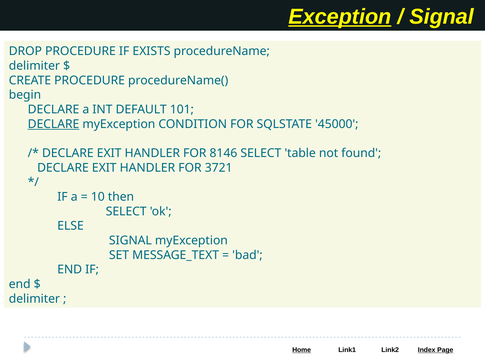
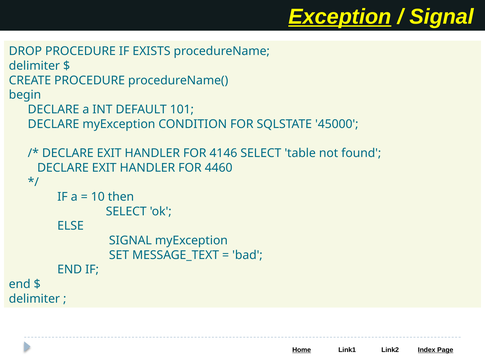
DECLARE underline: present -> none (54, 124)
8146: 8146 -> 4146 (223, 153)
3721: 3721 -> 4460 (219, 168)
